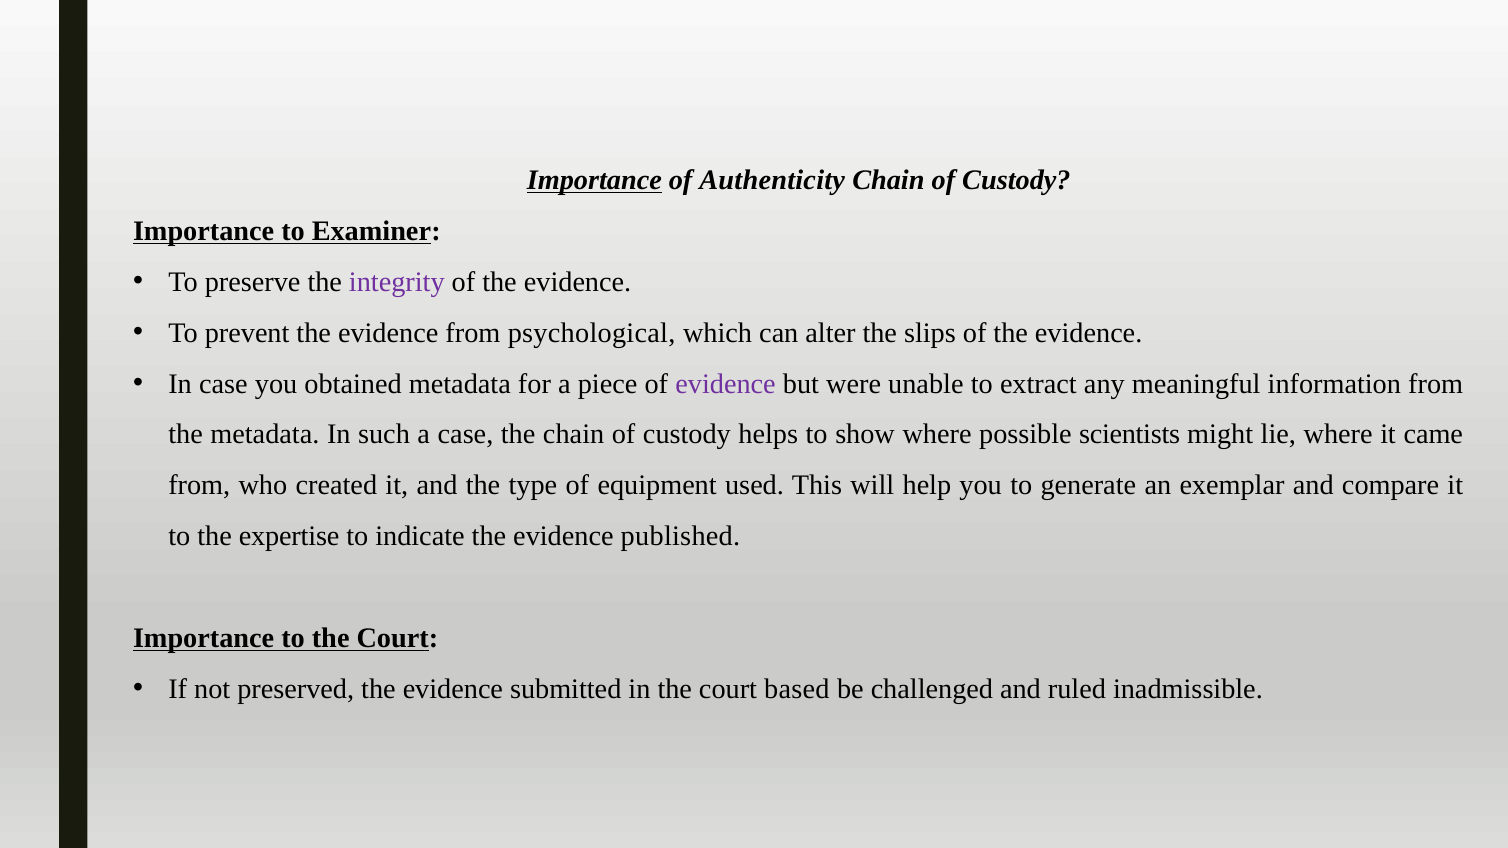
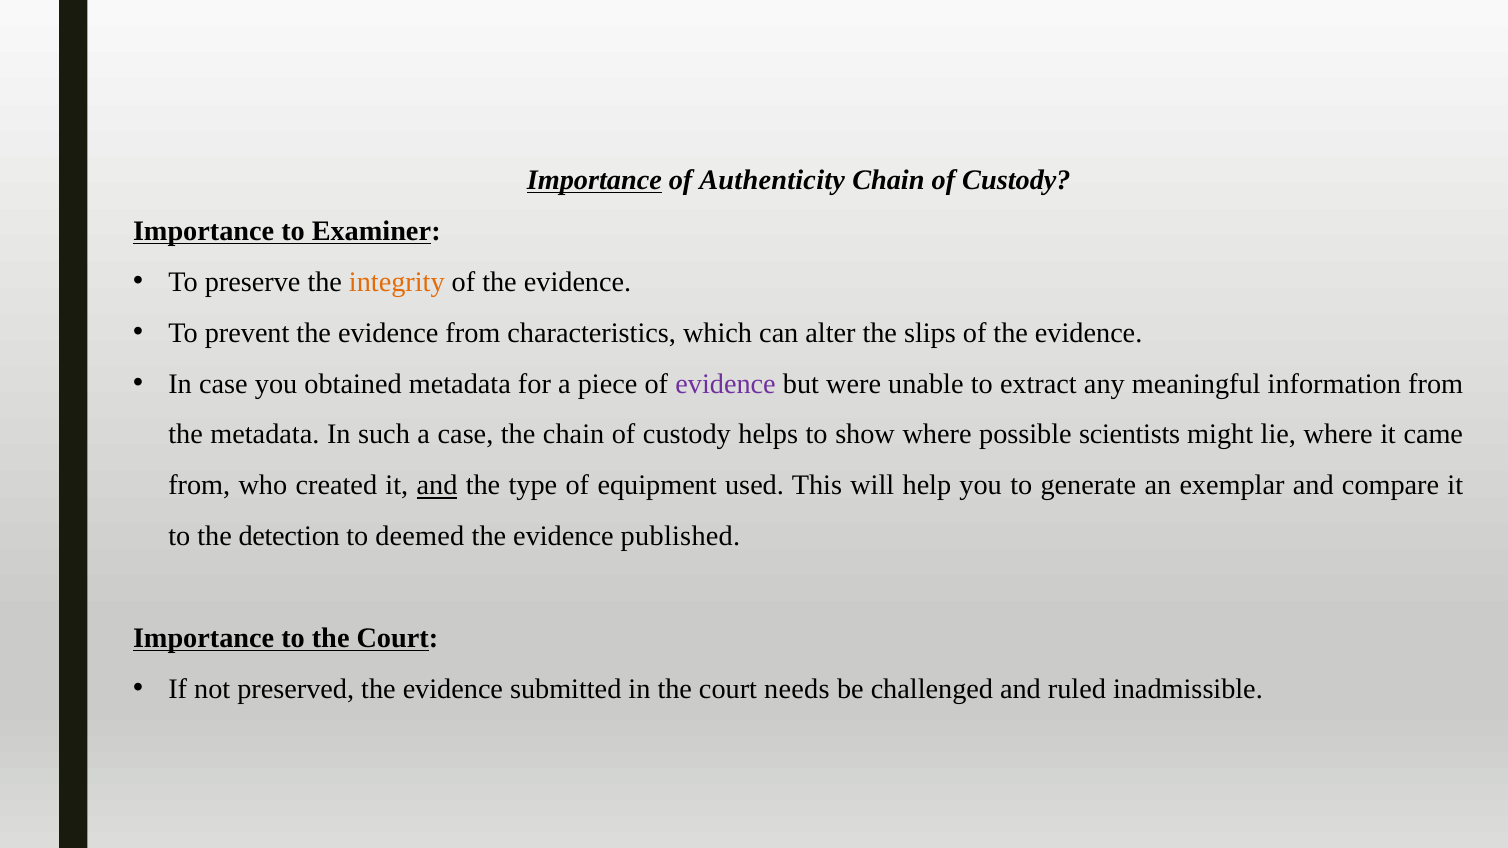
integrity colour: purple -> orange (397, 282)
psychological: psychological -> characteristics (592, 333)
and underline: none -> present (437, 486)
expertise: expertise -> detection (289, 537)
indicate: indicate -> deemed (420, 537)
based: based -> needs (797, 689)
